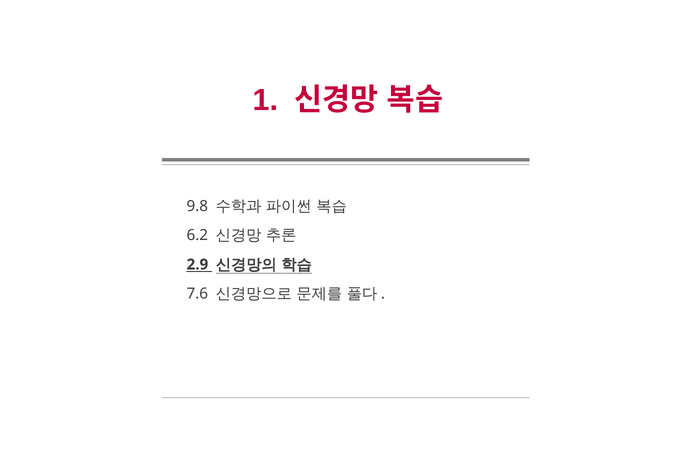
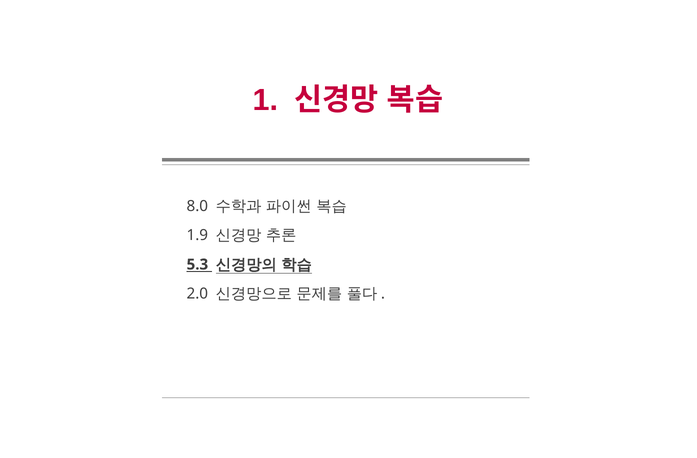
9.8: 9.8 -> 8.0 (197, 206)
6.2: 6.2 -> 1.9 (197, 235)
2.9: 2.9 -> 5.3 (197, 264)
7.6: 7.6 -> 2.0 (197, 294)
